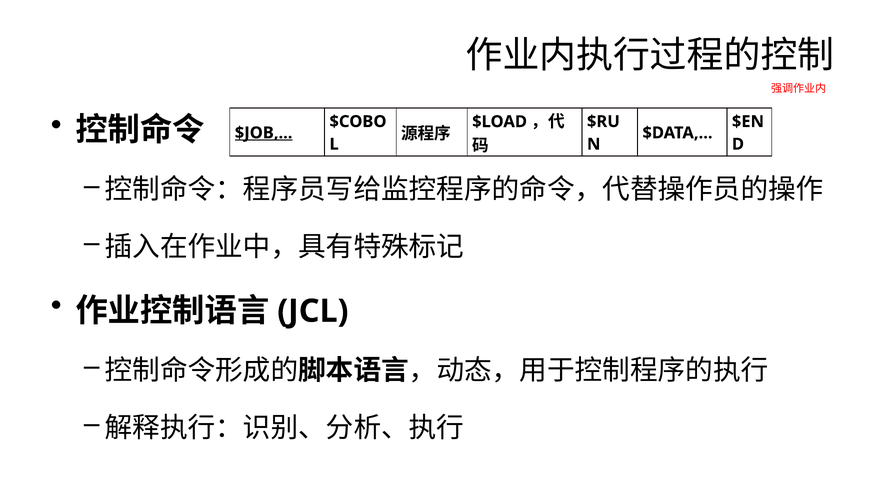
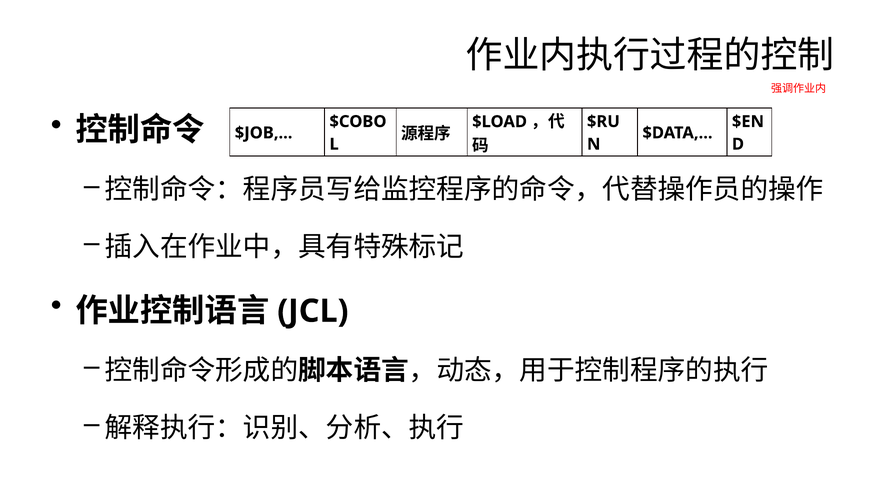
$JOB underline: present -> none (264, 133)
